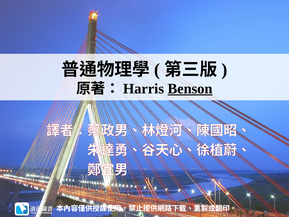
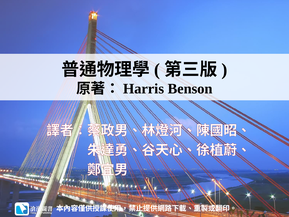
Benson underline: present -> none (190, 89)
